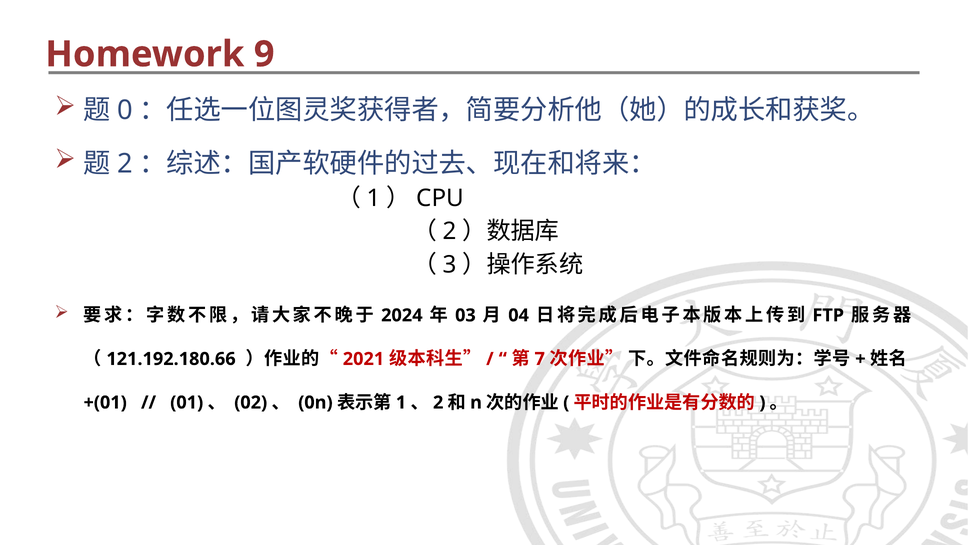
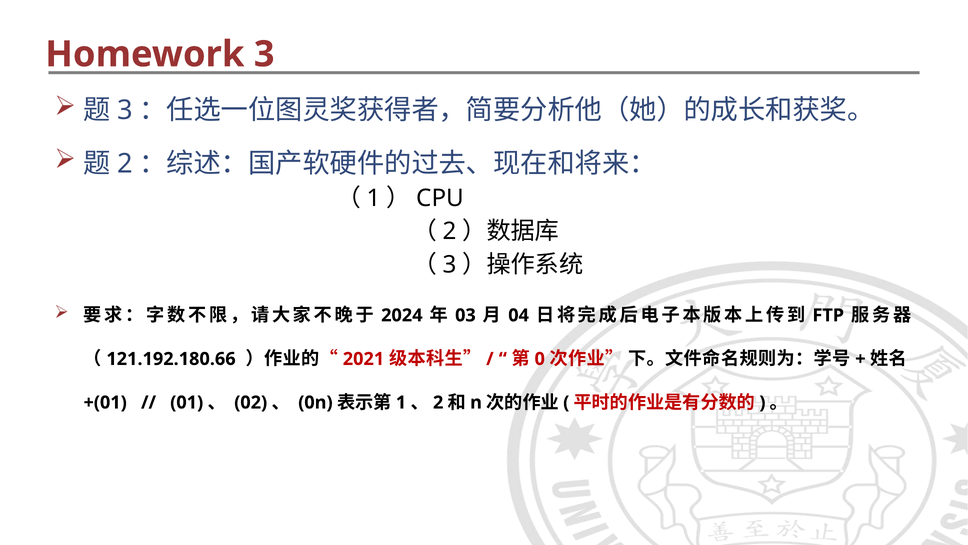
Homework 9: 9 -> 3 (264, 54)
0: 0 -> 3 (125, 110)
7: 7 -> 0 (540, 359)
